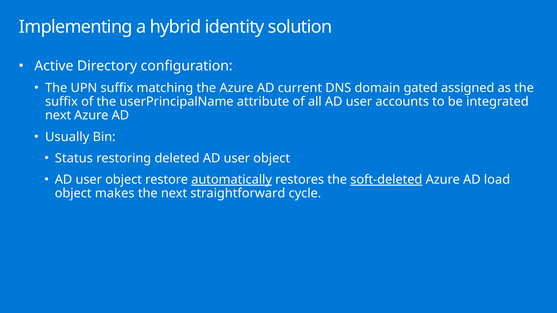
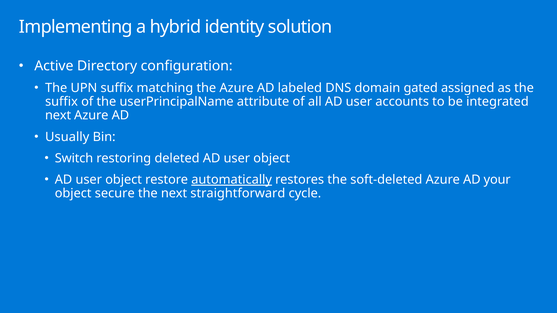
current: current -> labeled (300, 88)
Status: Status -> Switch (74, 158)
soft-deleted underline: present -> none (386, 180)
load: load -> your (497, 180)
makes: makes -> secure (115, 194)
